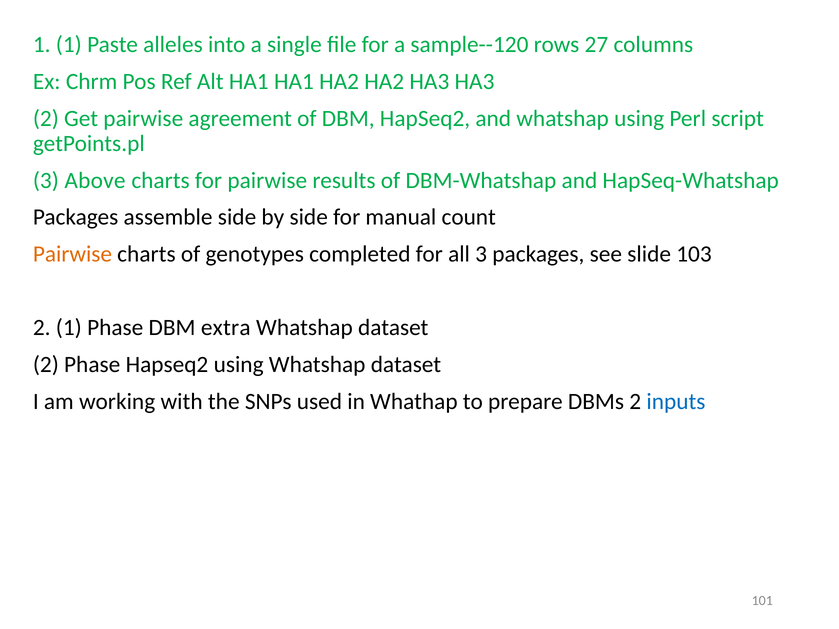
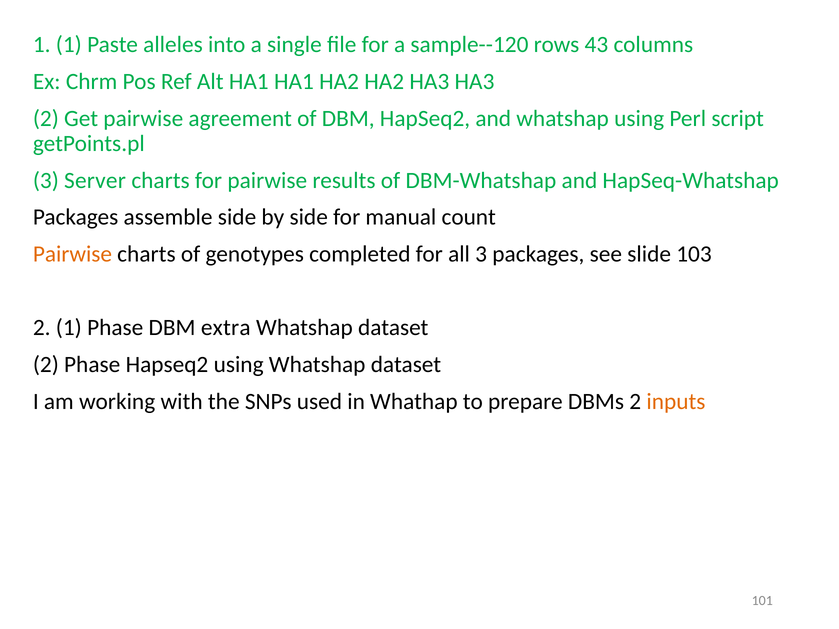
27: 27 -> 43 (596, 45)
Above: Above -> Server (95, 180)
inputs colour: blue -> orange (676, 402)
